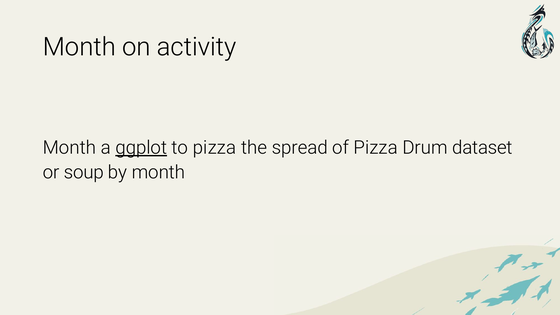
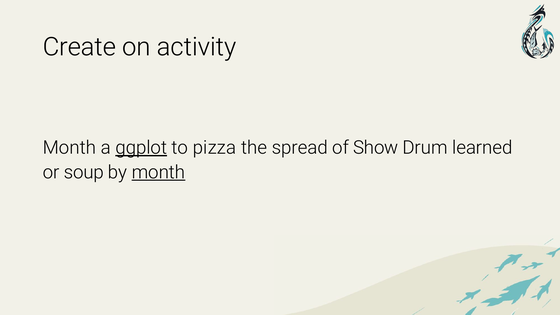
Month: Month -> Create (79, 47)
of Pizza: Pizza -> Show (376, 148)
dataset: dataset -> learned (482, 148)
month underline: none -> present (158, 172)
